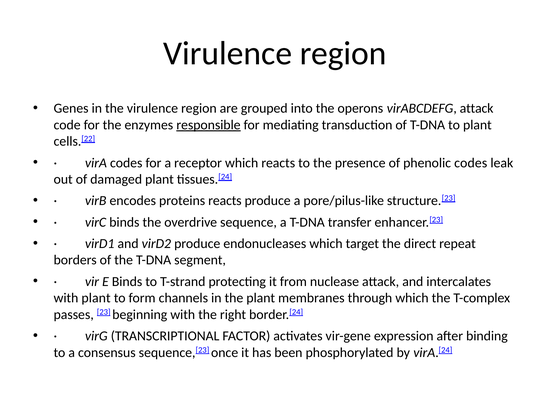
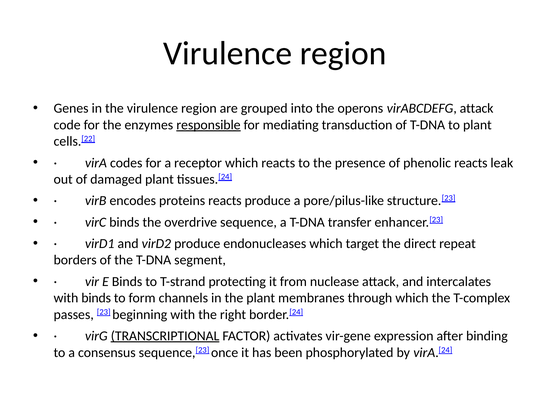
phenolic codes: codes -> reacts (471, 163)
with plant: plant -> binds (96, 298)
TRANSCRIPTIONAL underline: none -> present (165, 336)
